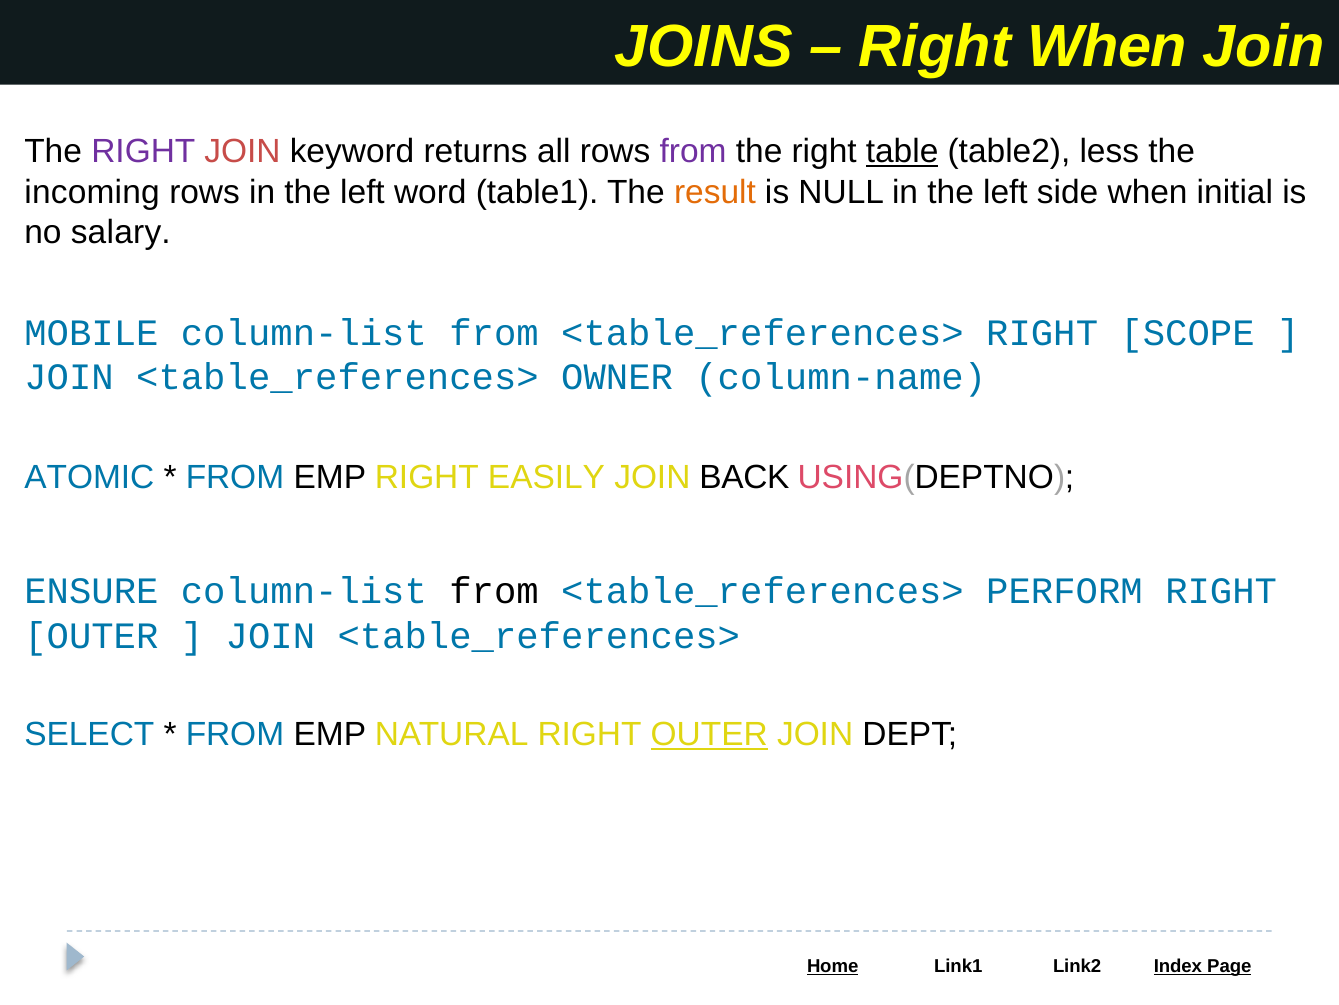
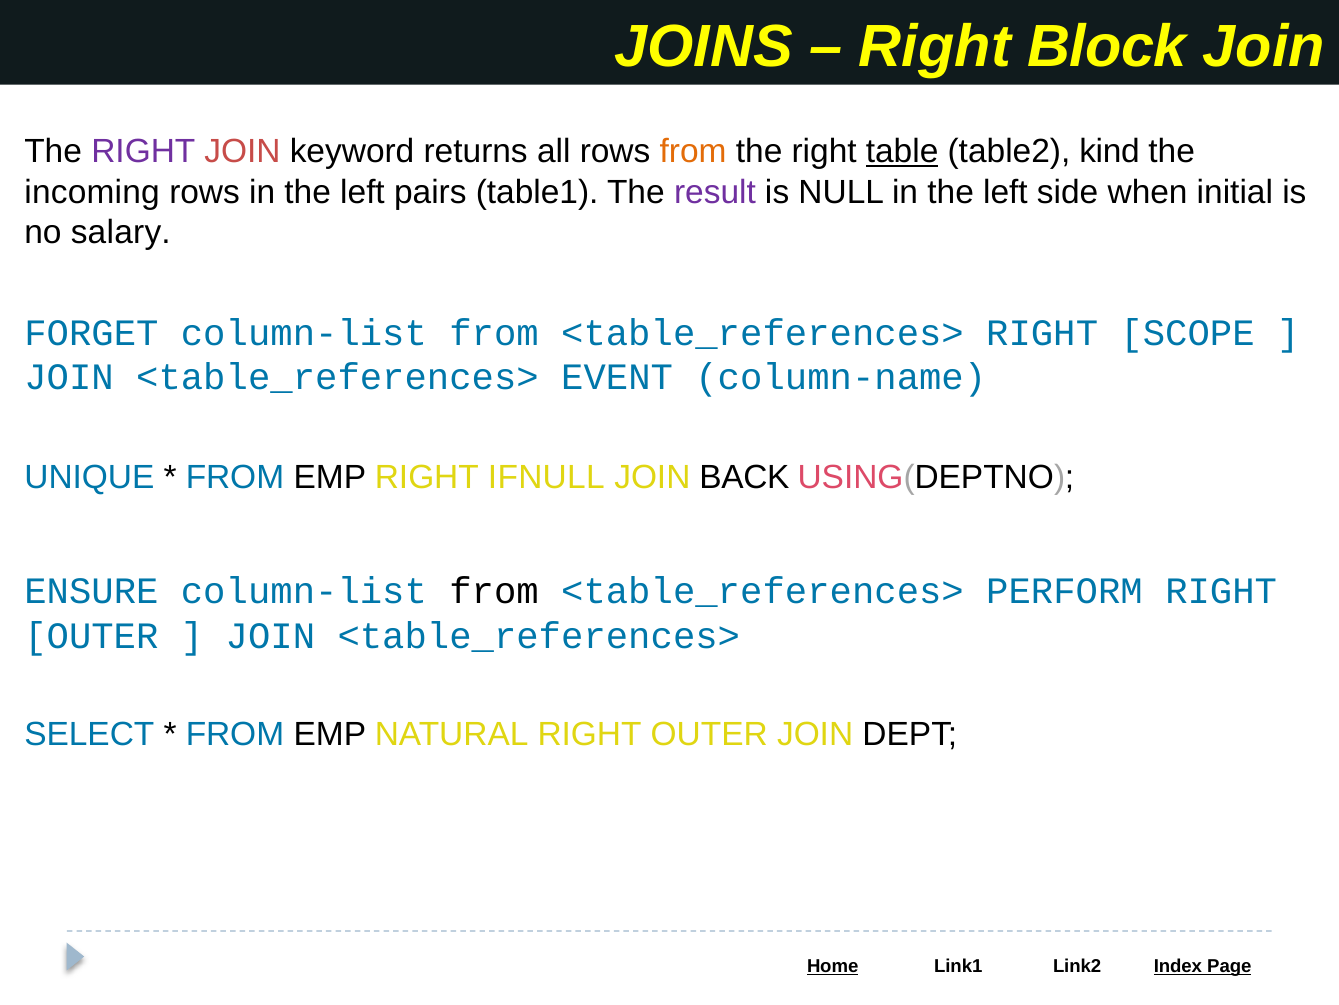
Right When: When -> Block (1107, 46)
from colour: purple -> orange (693, 152)
less: less -> kind (1110, 152)
word: word -> pairs (430, 192)
result colour: orange -> purple (715, 192)
MOBILE: MOBILE -> FORGET (91, 333)
OWNER: OWNER -> EVENT (617, 377)
ATOMIC: ATOMIC -> UNIQUE (89, 477)
EASILY: EASILY -> IFNULL (546, 477)
OUTER underline: present -> none (709, 734)
